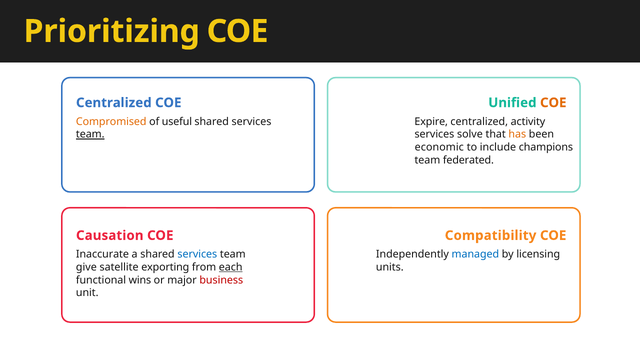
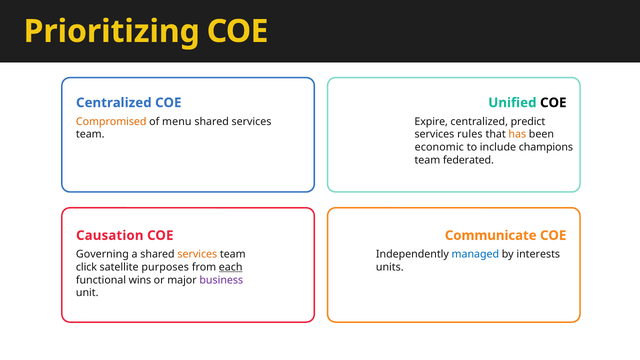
COE colour: orange -> black (553, 103)
useful: useful -> menu (177, 122)
activity: activity -> predict (528, 122)
team underline: present -> none (90, 134)
solve: solve -> rules (470, 134)
Compatibility: Compatibility -> Communicate (491, 235)
Inaccurate: Inaccurate -> Governing (102, 254)
services colour: blue -> orange (197, 254)
licensing: licensing -> interests (538, 254)
give: give -> click (86, 267)
exporting: exporting -> purposes (165, 267)
business colour: red -> purple (221, 280)
